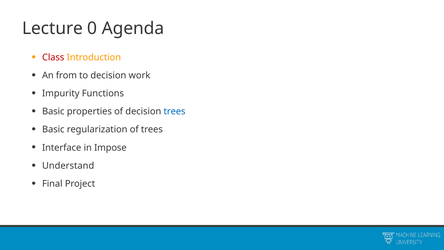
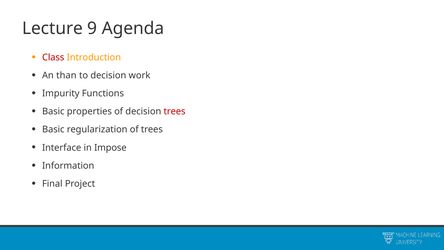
0: 0 -> 9 (92, 29)
from: from -> than (66, 75)
trees colour: blue -> red (175, 111)
Understand: Understand -> Information (68, 166)
